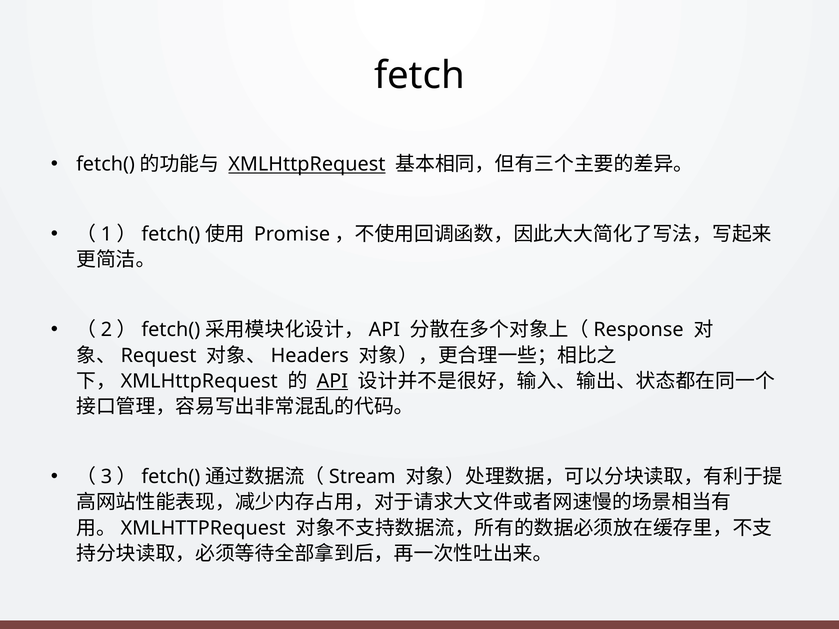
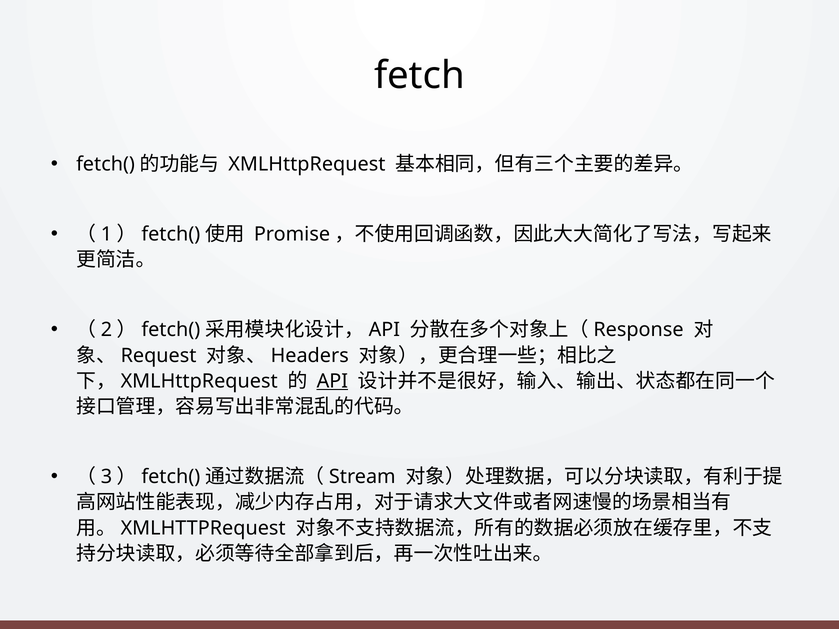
XMLHttpRequest underline: present -> none (307, 164)
